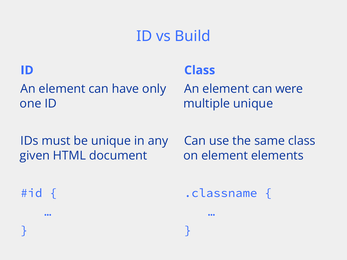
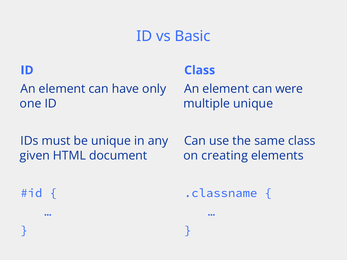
Build: Build -> Basic (193, 36)
on element: element -> creating (225, 156)
